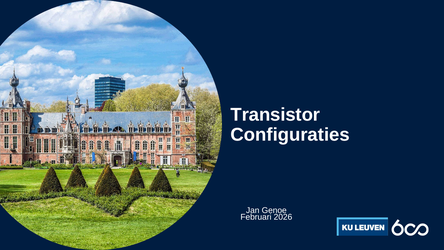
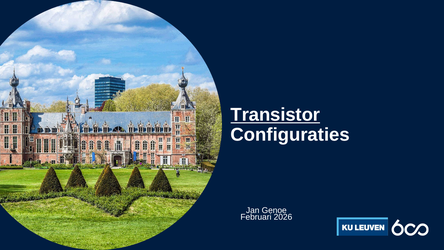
Transistor underline: none -> present (275, 115)
